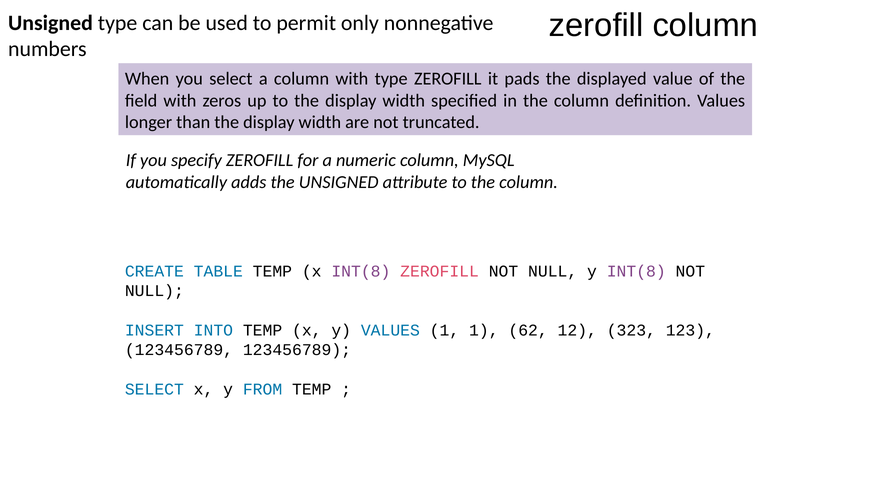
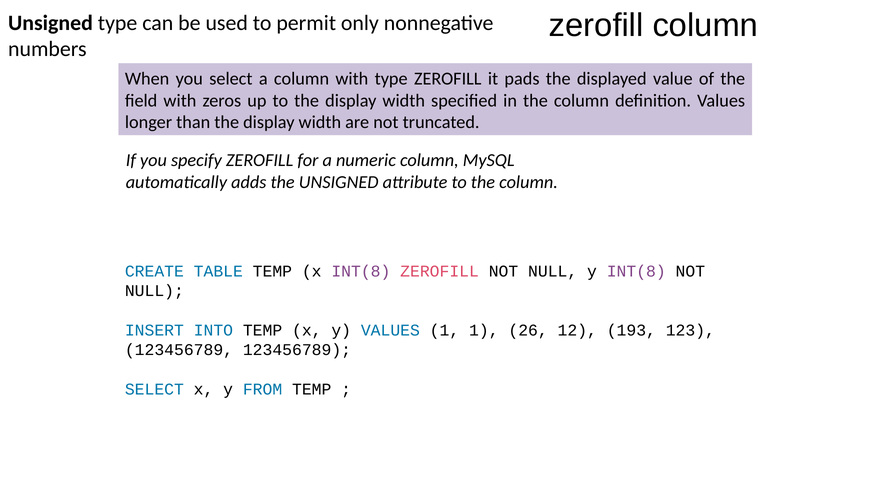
62: 62 -> 26 (528, 330)
323: 323 -> 193 (631, 330)
